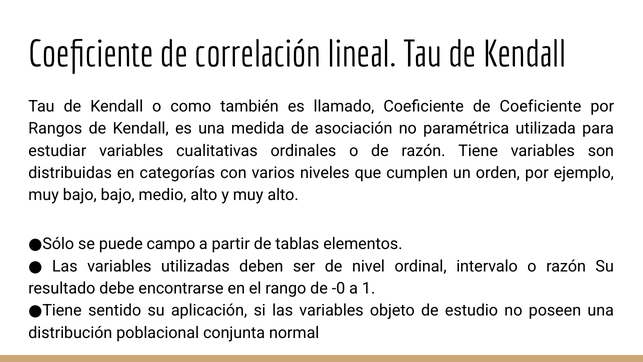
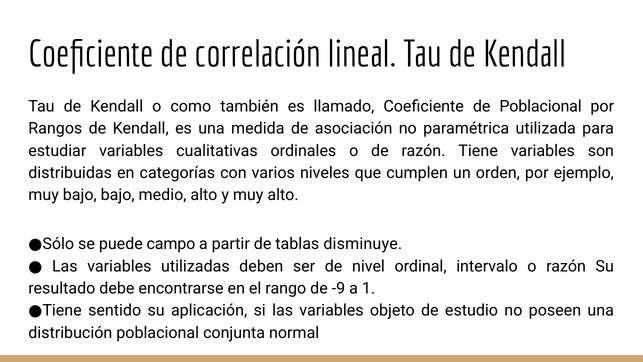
de Coeficiente: Coeficiente -> Poblacional (541, 106)
elementos: elementos -> disminuye (363, 244)
-0: -0 -> -9 (339, 288)
